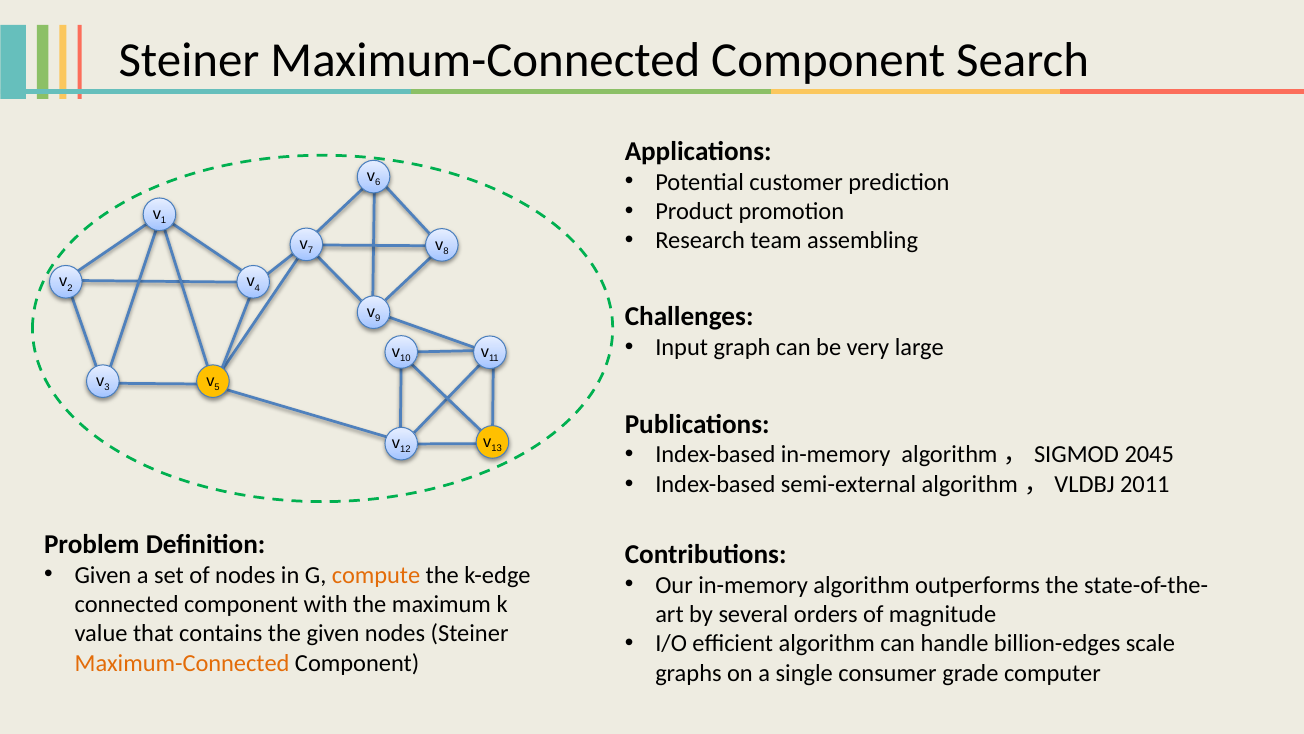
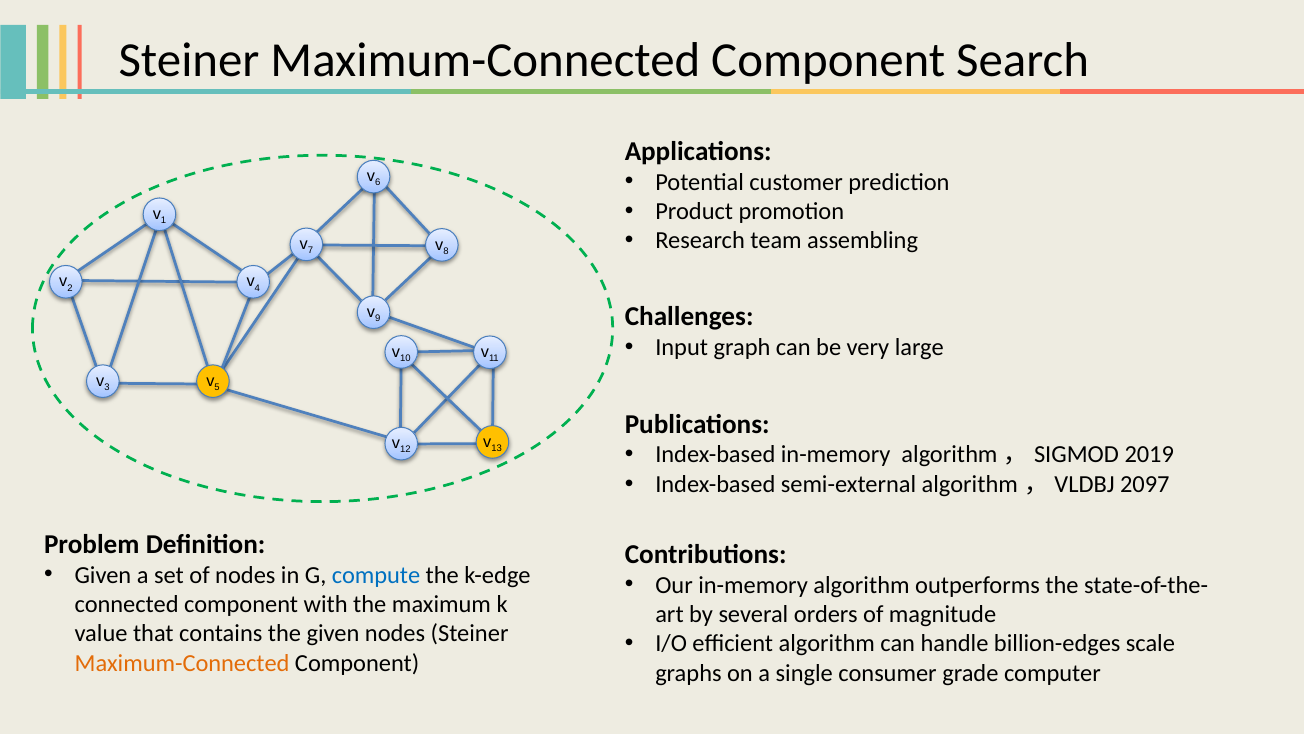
2045: 2045 -> 2019 (1149, 455)
2011: 2011 -> 2097 (1145, 484)
compute colour: orange -> blue (376, 575)
